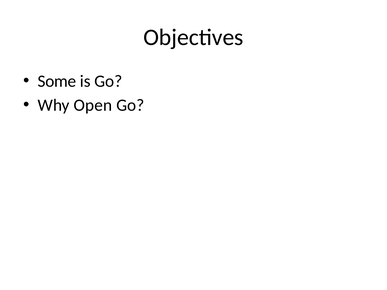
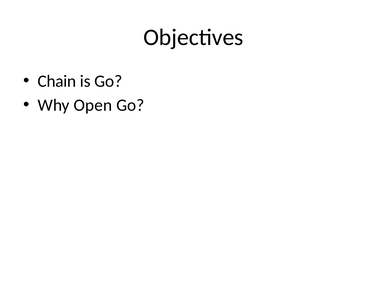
Some: Some -> Chain (57, 81)
